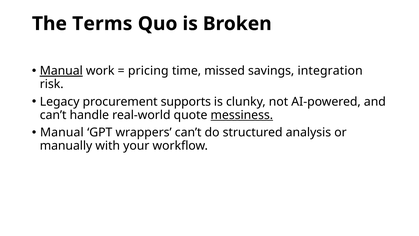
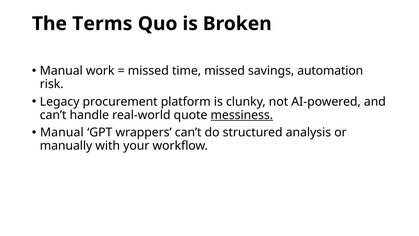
Manual underline: present -> none (61, 71)
pricing: pricing -> missed (148, 71)
integration: integration -> automation (330, 71)
supports: supports -> platform (186, 102)
